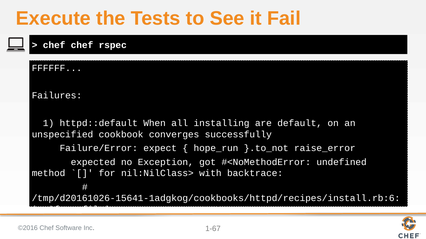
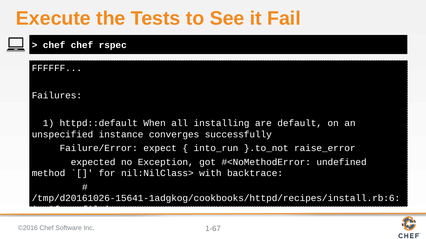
cookbook: cookbook -> instance (121, 135)
hope_run: hope_run -> into_run (216, 149)
